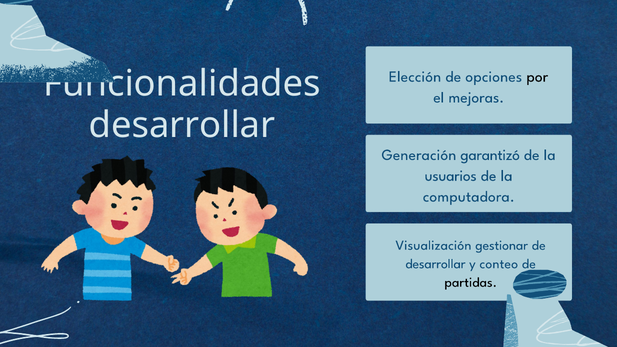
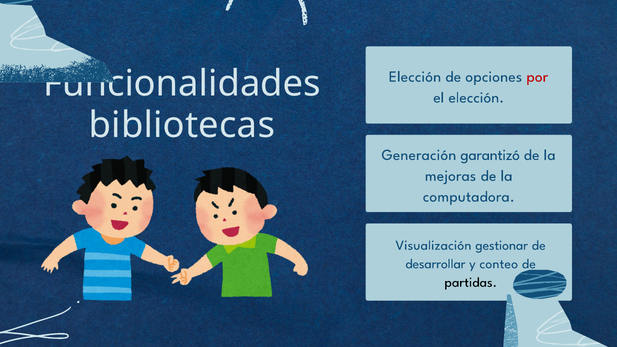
por colour: black -> red (537, 77)
el mejoras: mejoras -> elección (476, 97)
desarrollar: desarrollar -> bibliotecas (182, 125)
usuarios: usuarios -> mejoras (451, 176)
